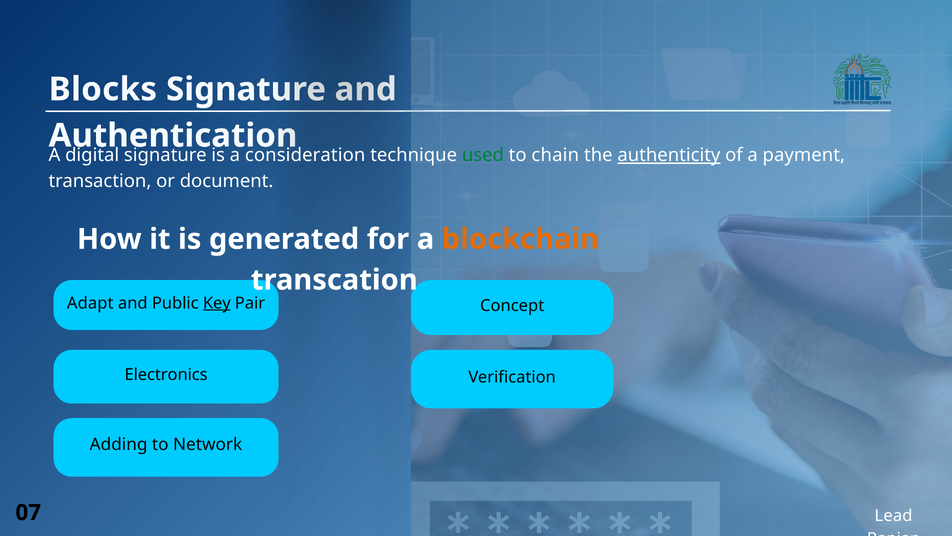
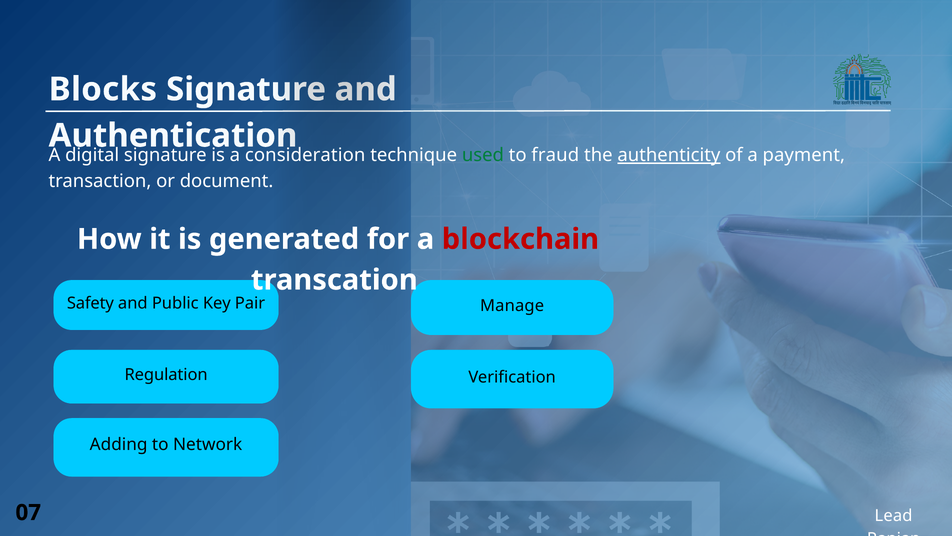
chain: chain -> fraud (555, 155)
blockchain colour: orange -> red (520, 239)
Adapt: Adapt -> Safety (90, 303)
Key underline: present -> none (217, 303)
Concept: Concept -> Manage (512, 305)
Electronics: Electronics -> Regulation (166, 374)
